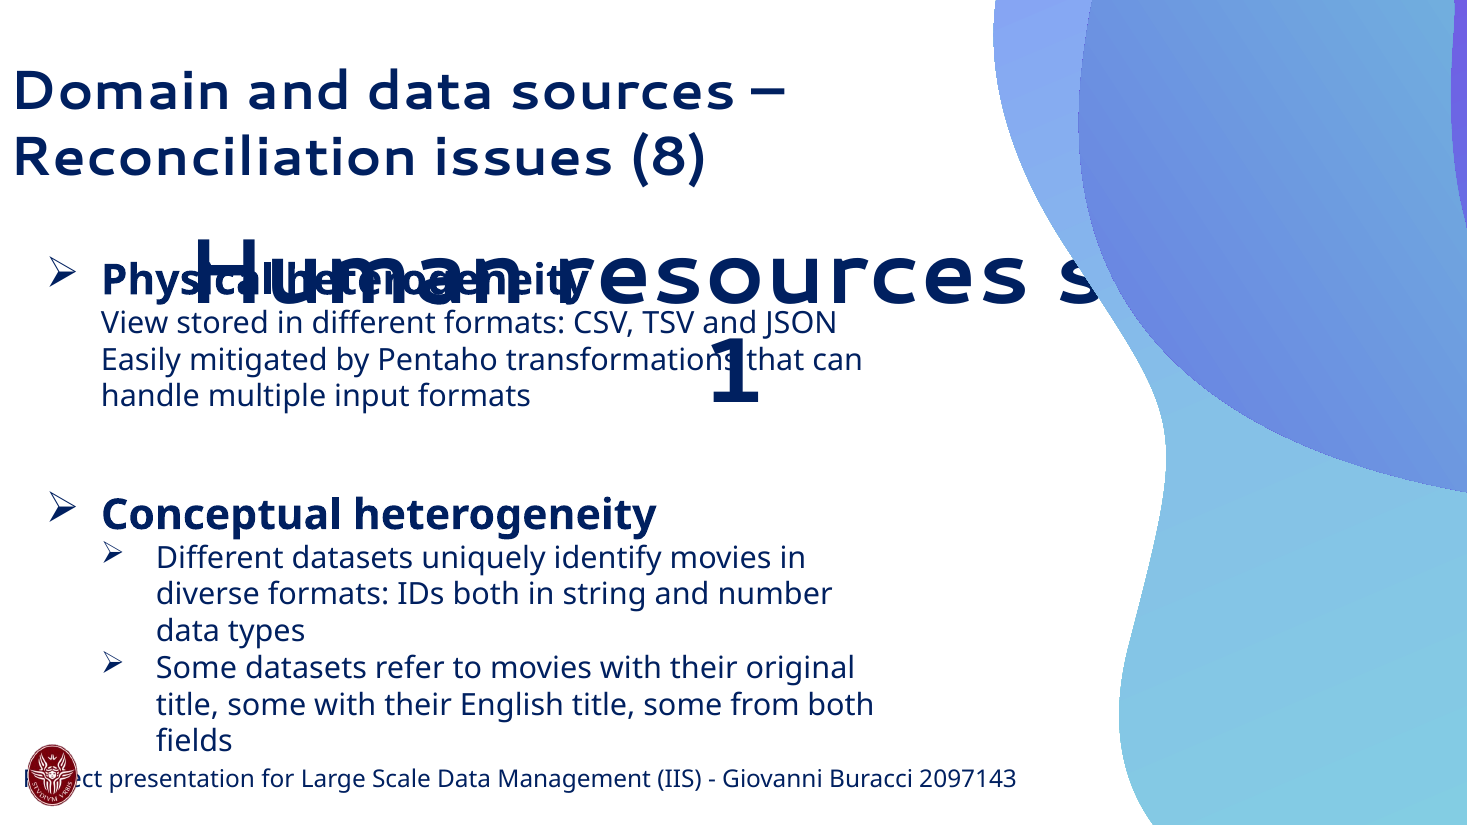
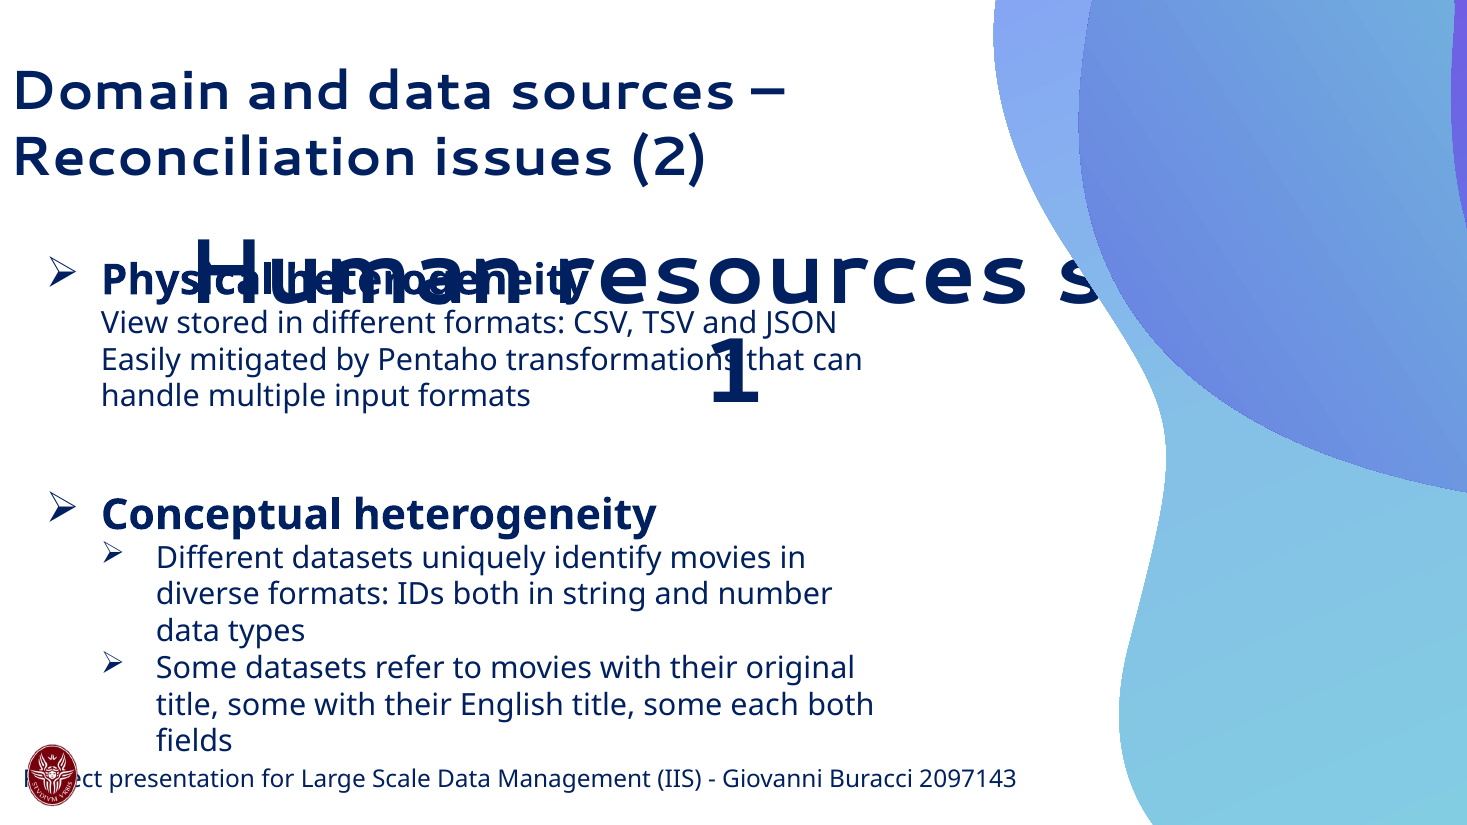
8: 8 -> 2 (669, 158)
from: from -> each (765, 705)
